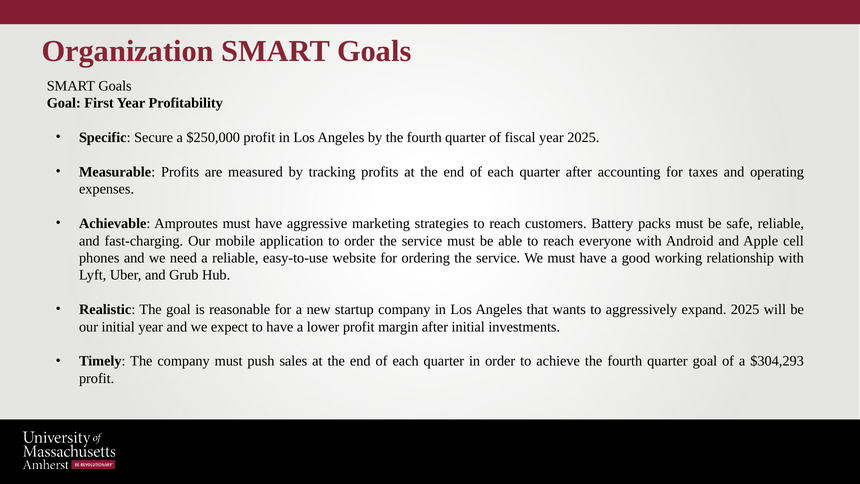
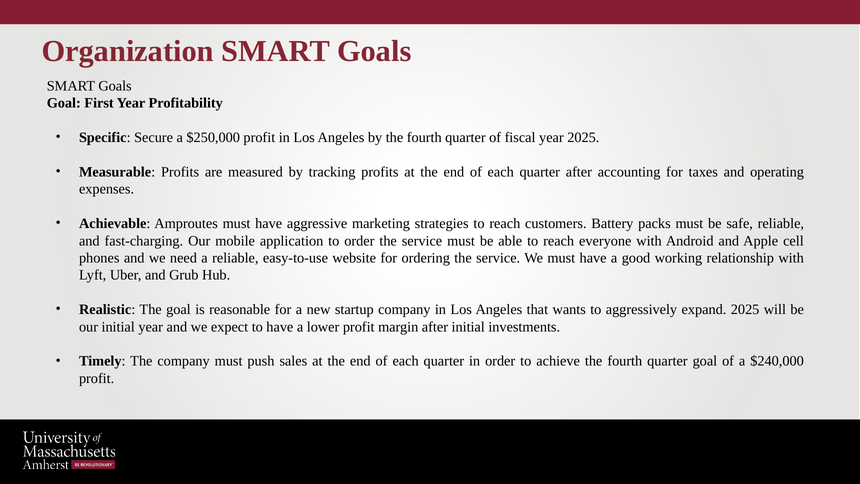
$304,293: $304,293 -> $240,000 (777, 361)
